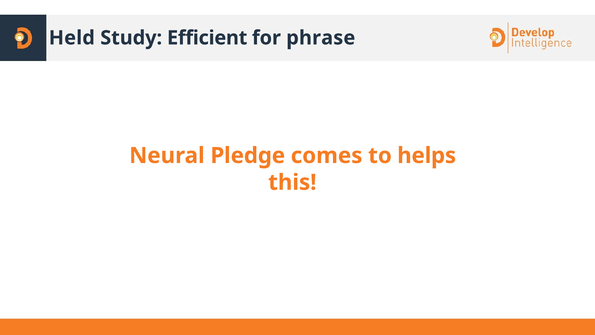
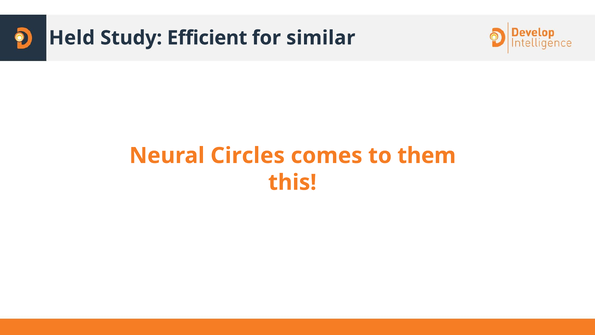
phrase: phrase -> similar (321, 38)
Pledge: Pledge -> Circles (248, 155)
helps: helps -> them (427, 155)
